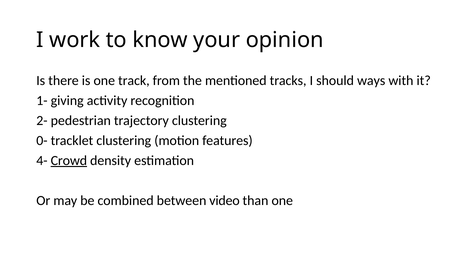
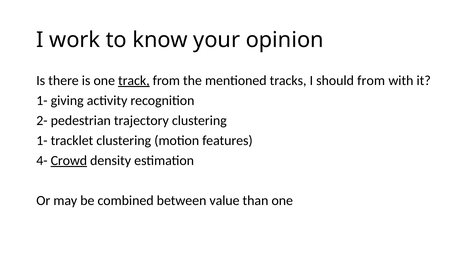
track underline: none -> present (134, 80)
should ways: ways -> from (371, 80)
0-: 0- -> 1- (42, 140)
video: video -> value (224, 200)
